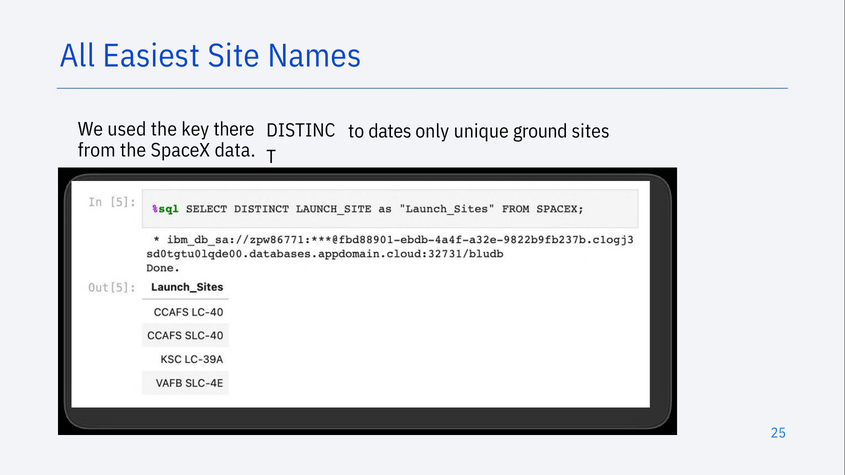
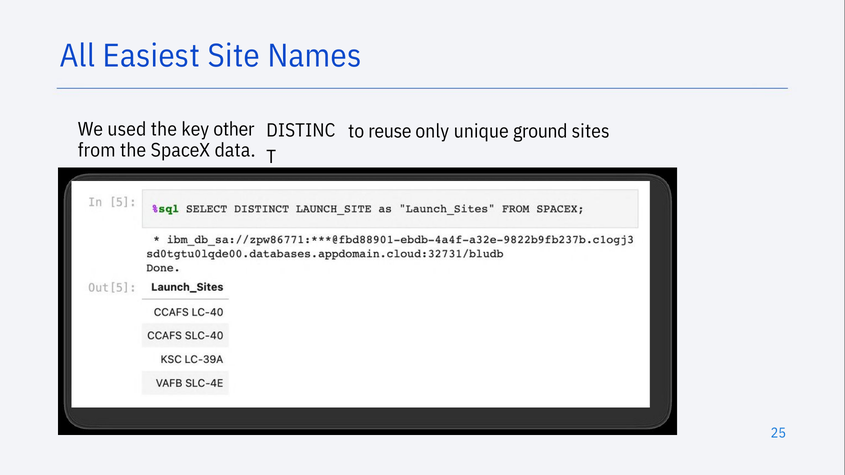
there: there -> other (234, 130)
dates: dates -> reuse (390, 132)
